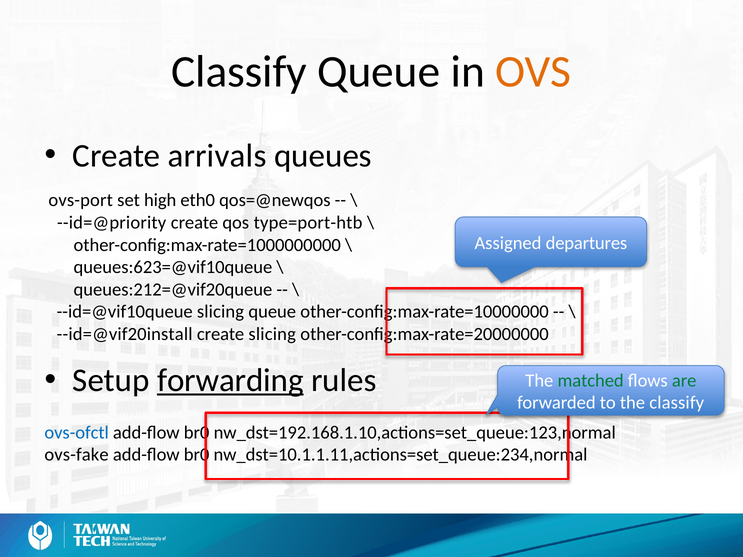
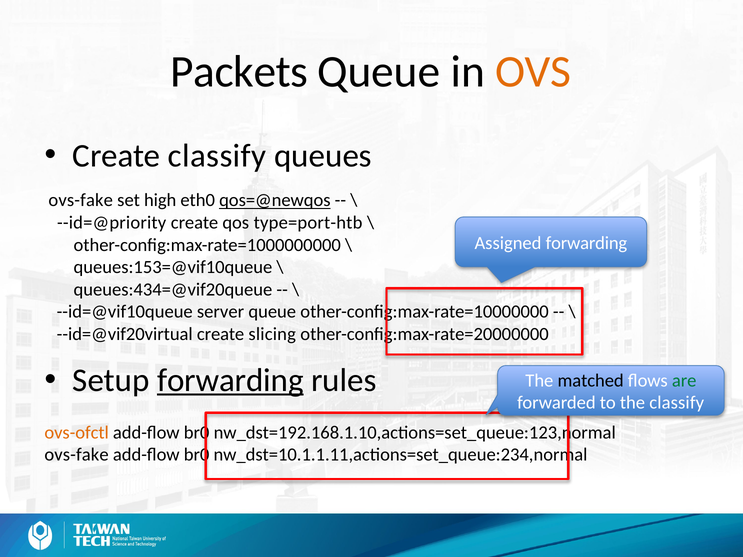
Classify: Classify -> Packets (239, 72)
Create arrivals: arrivals -> classify (217, 156)
ovs-port: ovs-port -> ovs-fake (81, 200)
qos=@newqos underline: none -> present (275, 200)
Assigned departures: departures -> forwarding (586, 243)
queues:623=@vif10queue: queues:623=@vif10queue -> queues:153=@vif10queue (173, 267)
queues:212=@vif20queue: queues:212=@vif20queue -> queues:434=@vif20queue (173, 290)
--id=@vif10queue slicing: slicing -> server (221, 312)
--id=@vif20install: --id=@vif20install -> --id=@vif20virtual (125, 334)
matched colour: green -> black (591, 381)
ovs-ofctl colour: blue -> orange (77, 433)
